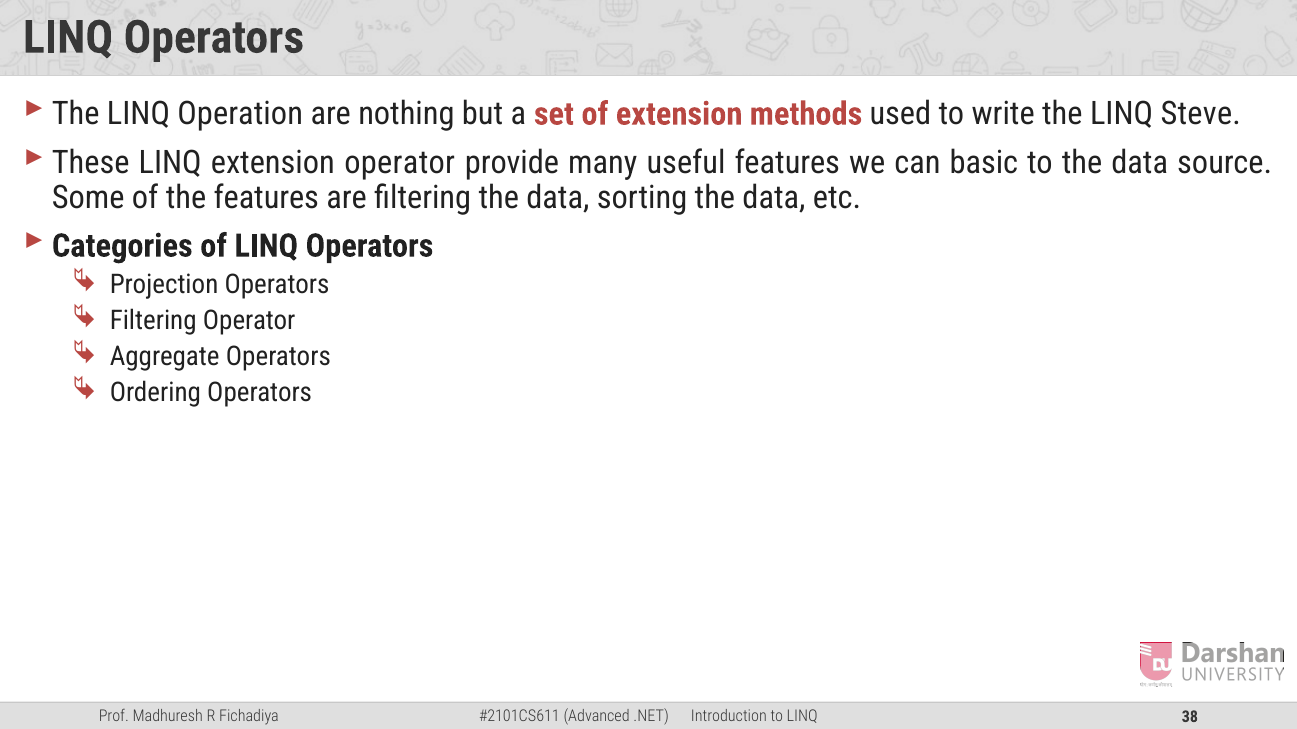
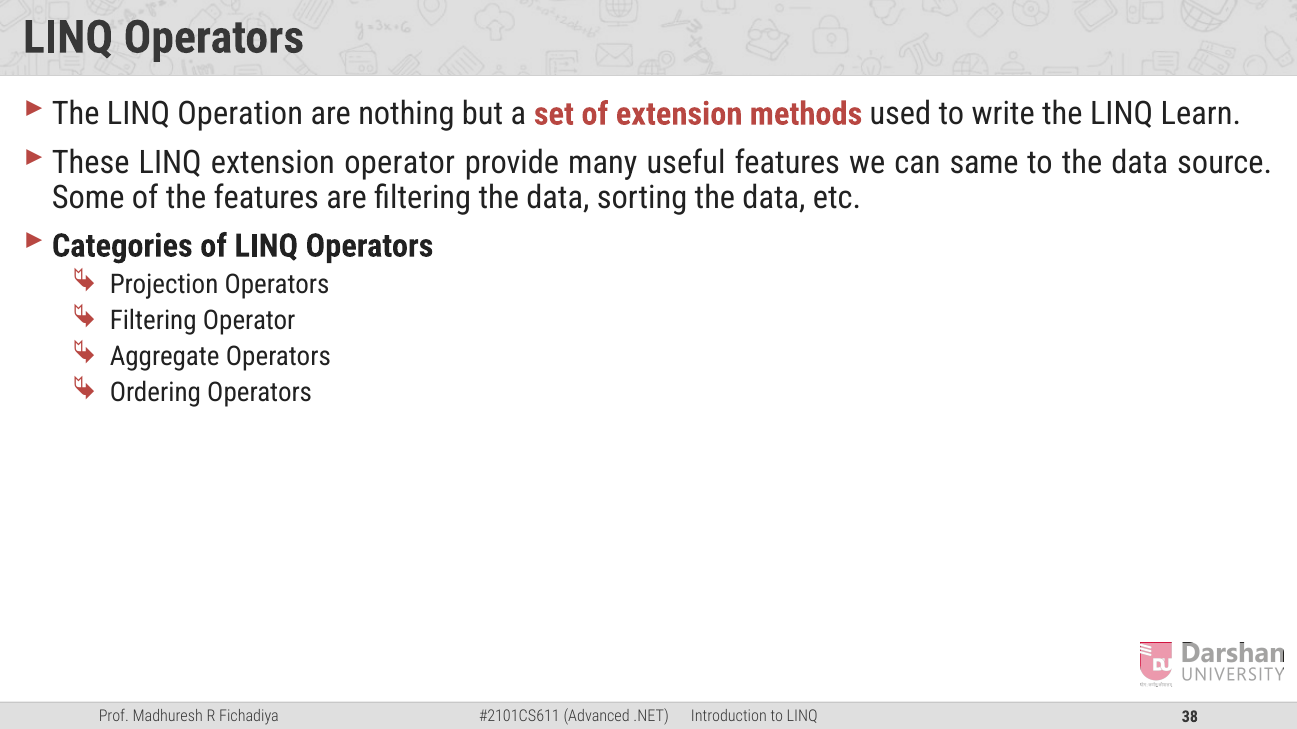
Steve: Steve -> Learn (1201, 114)
basic: basic -> same (984, 163)
